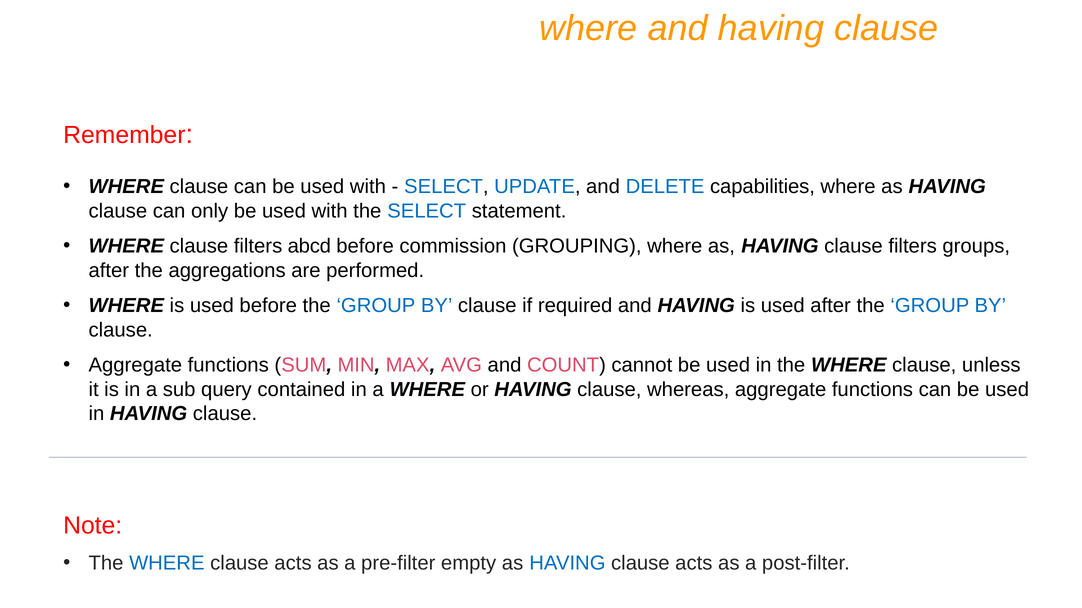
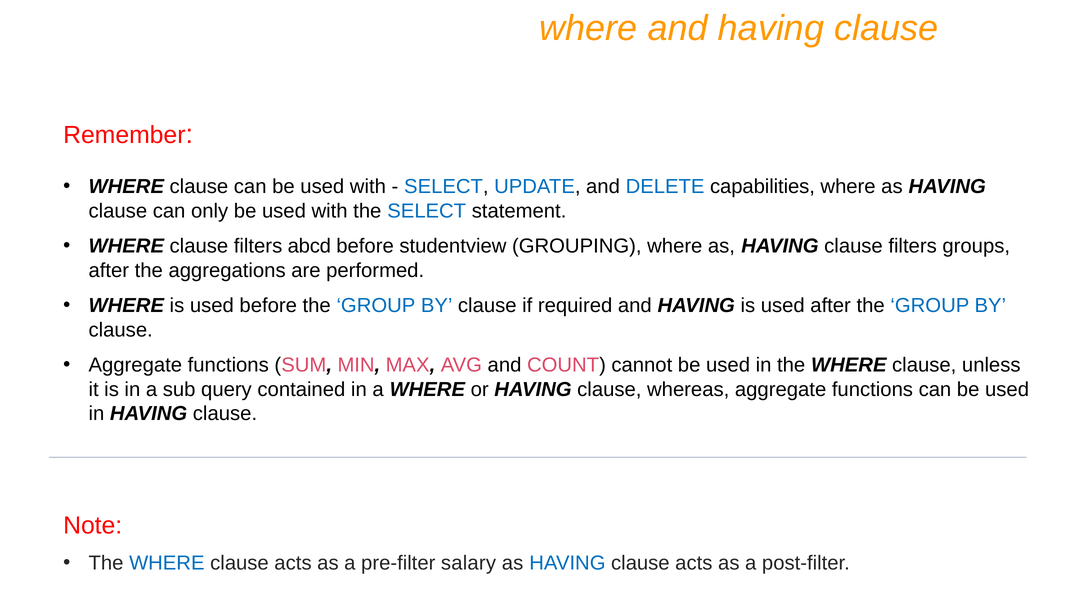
commission: commission -> studentview (453, 246)
empty: empty -> salary (469, 563)
